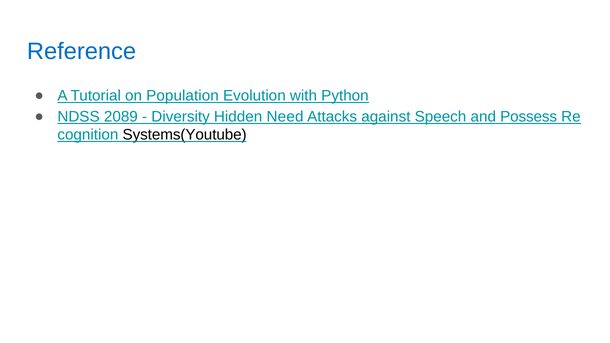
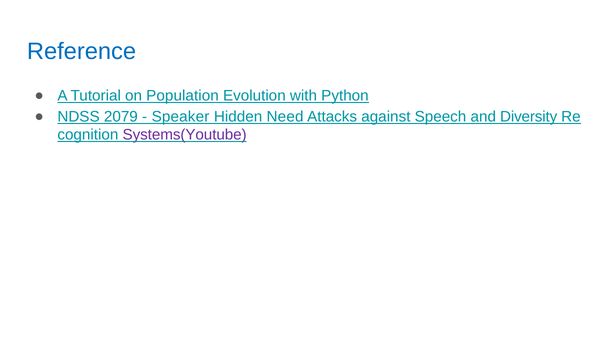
2089: 2089 -> 2079 (121, 117)
Diversity: Diversity -> Speaker (180, 117)
Possess: Possess -> Diversity (529, 117)
Systems(Youtube colour: black -> purple (185, 135)
